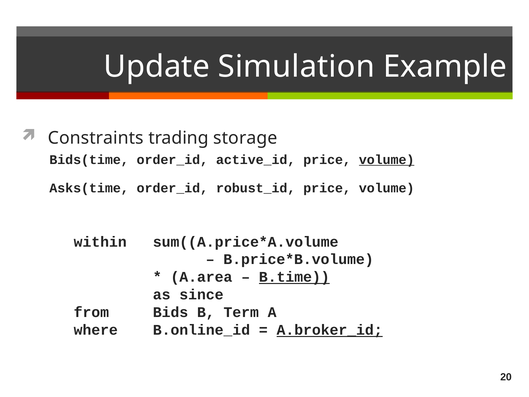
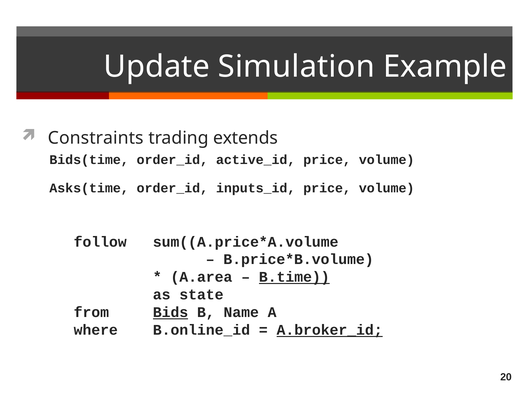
storage: storage -> extends (245, 138)
volume underline: present -> none (387, 160)
robust_id: robust_id -> inputs_id (256, 188)
within: within -> follow (100, 242)
since: since -> state (201, 295)
Bids underline: none -> present (171, 312)
Term: Term -> Name (241, 312)
